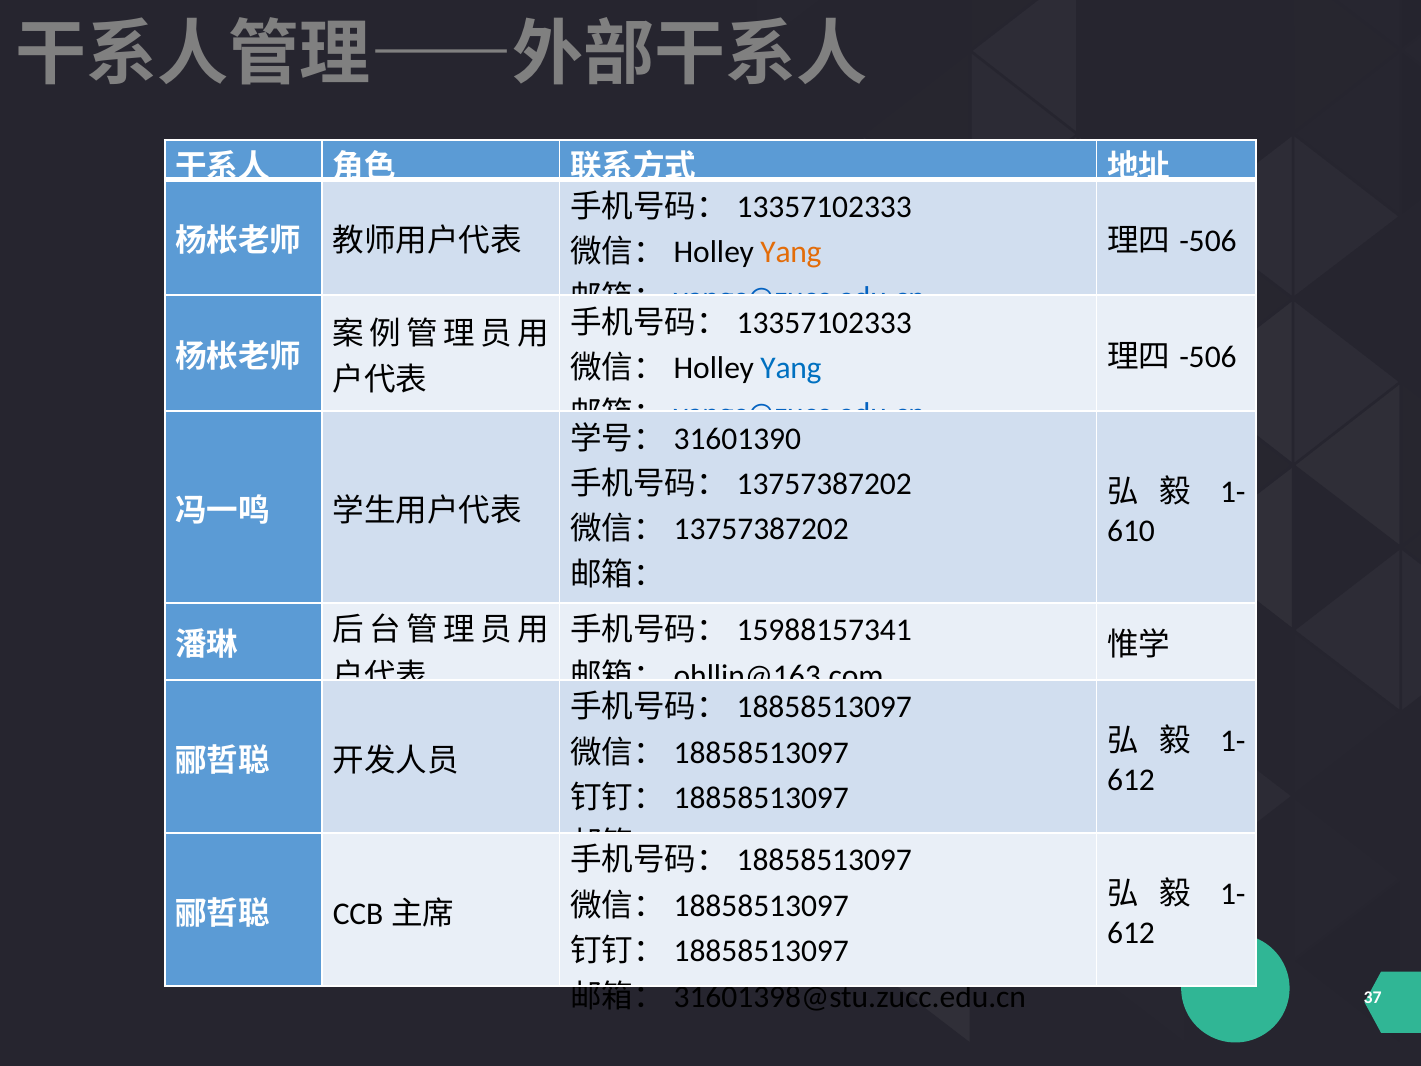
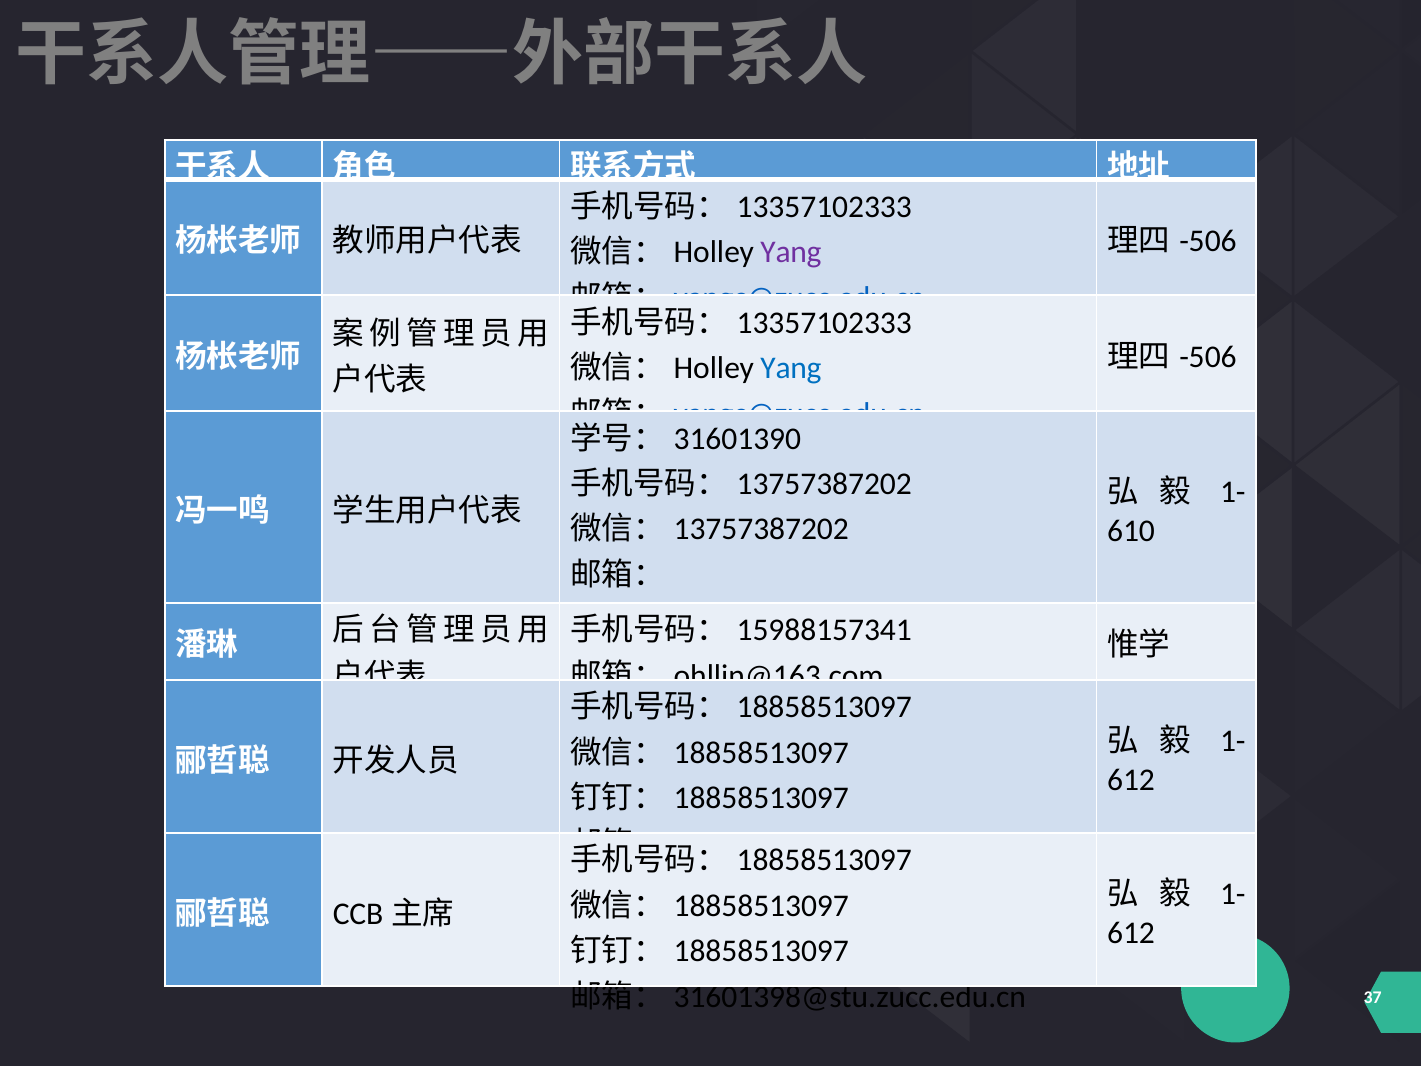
Yang colour: orange -> purple (791, 252)
